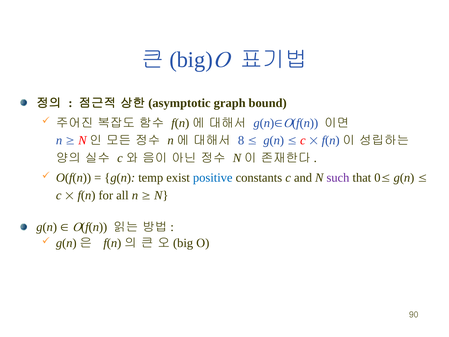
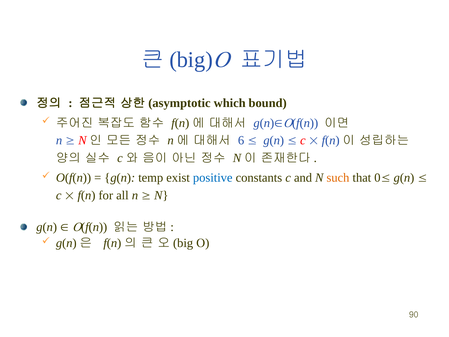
graph: graph -> which (230, 103)
8: 8 -> 6 (241, 140)
such colour: purple -> orange (338, 178)
